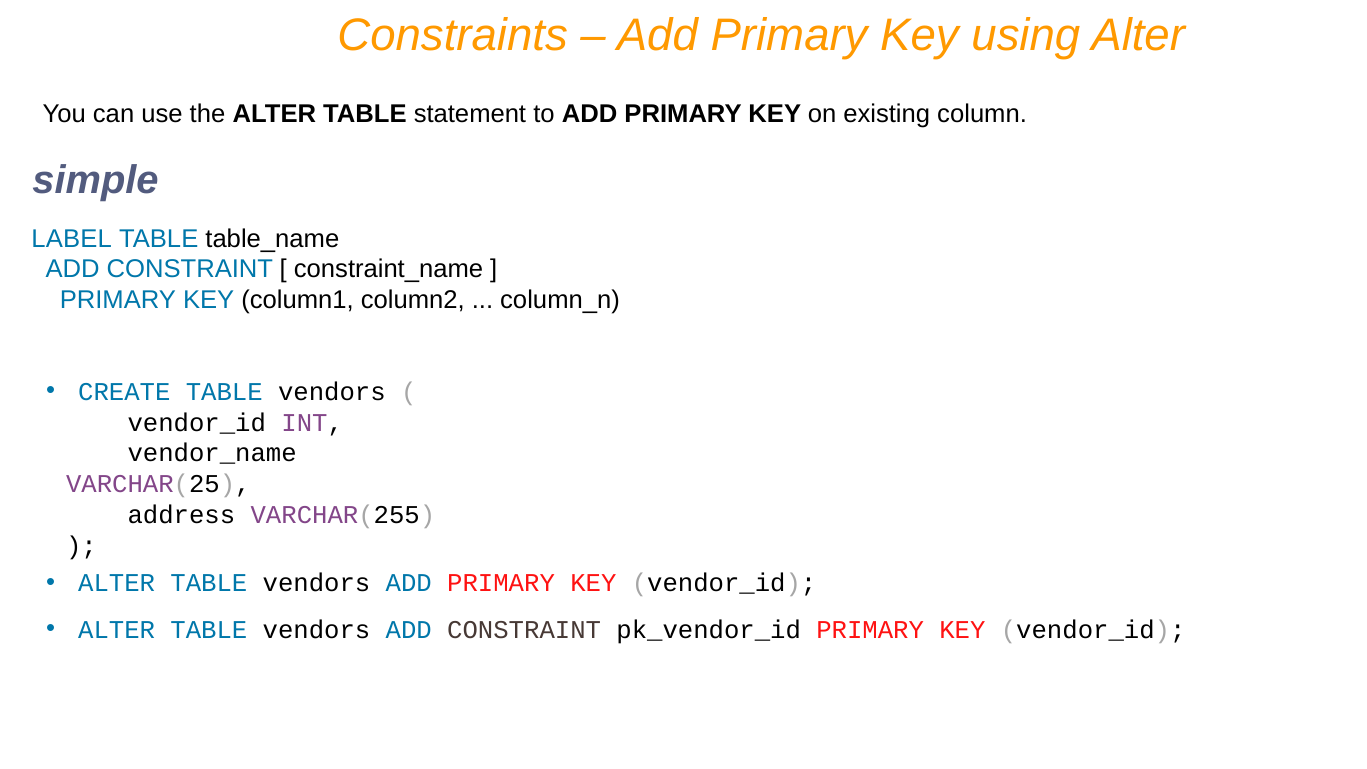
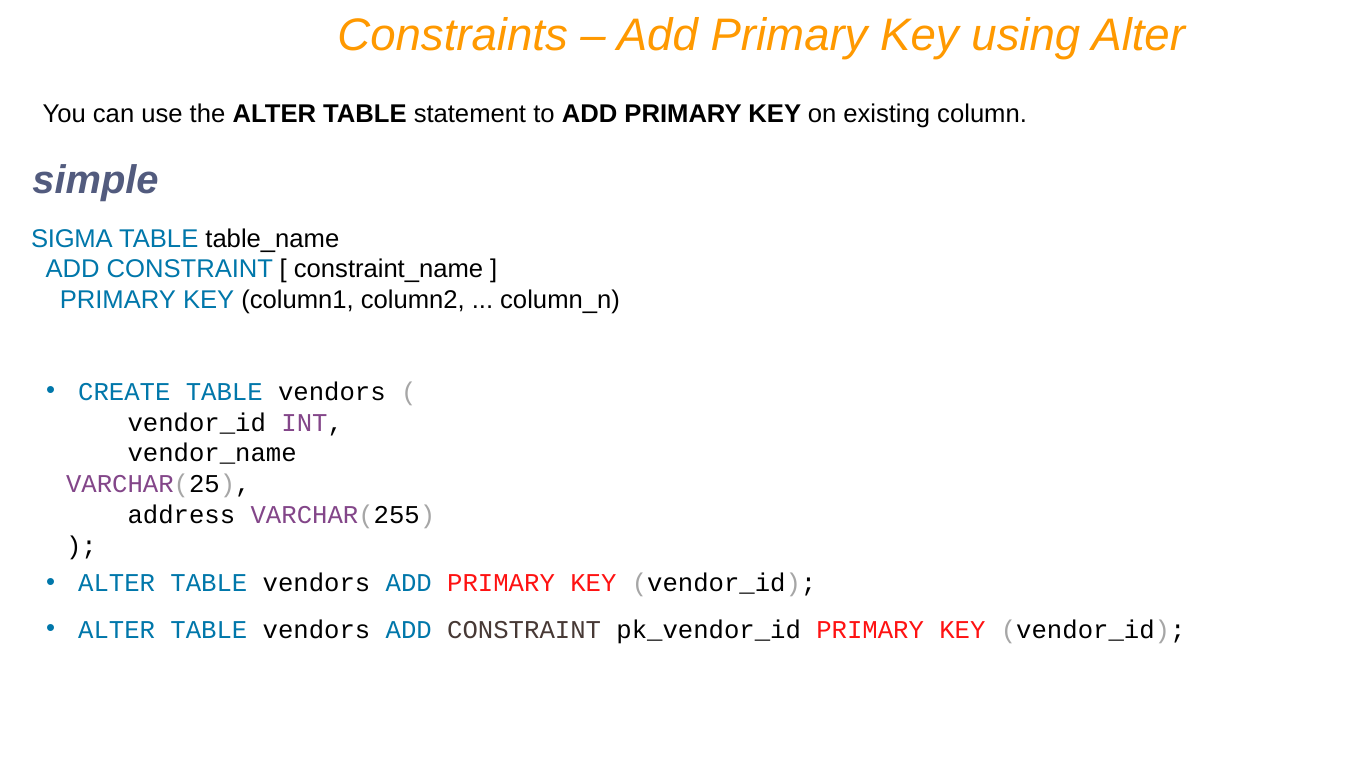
LABEL: LABEL -> SIGMA (72, 239)
